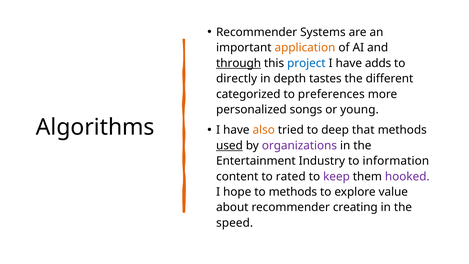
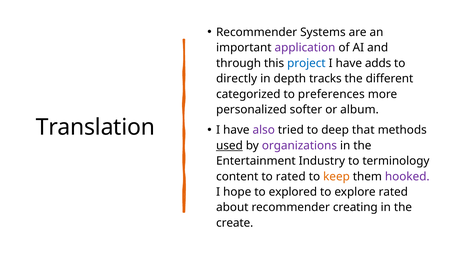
application colour: orange -> purple (305, 48)
through underline: present -> none (239, 63)
tastes: tastes -> tracks (325, 79)
songs: songs -> softer (306, 110)
young: young -> album (359, 110)
Algorithms: Algorithms -> Translation (95, 127)
also colour: orange -> purple (264, 130)
information: information -> terminology (396, 161)
keep colour: purple -> orange (336, 176)
to methods: methods -> explored (293, 192)
explore value: value -> rated (393, 192)
speed: speed -> create (235, 223)
